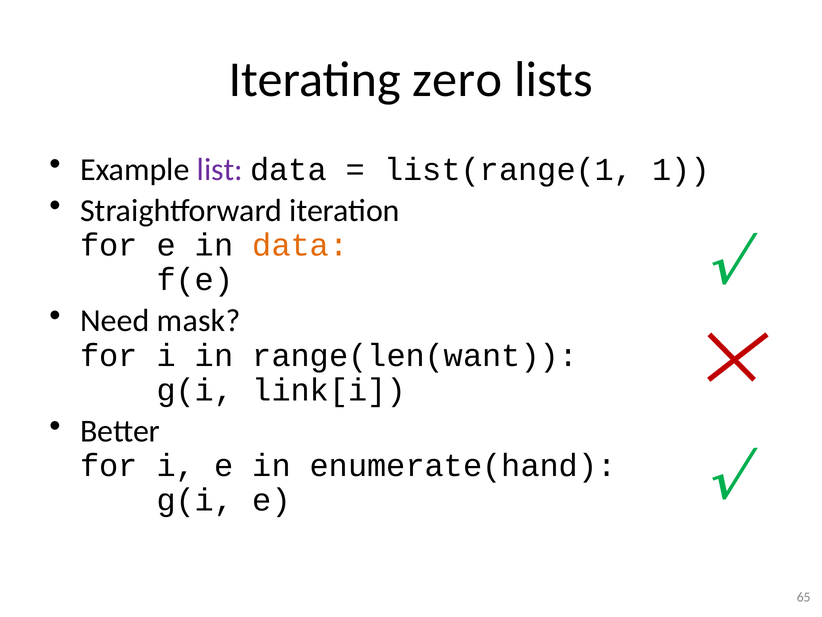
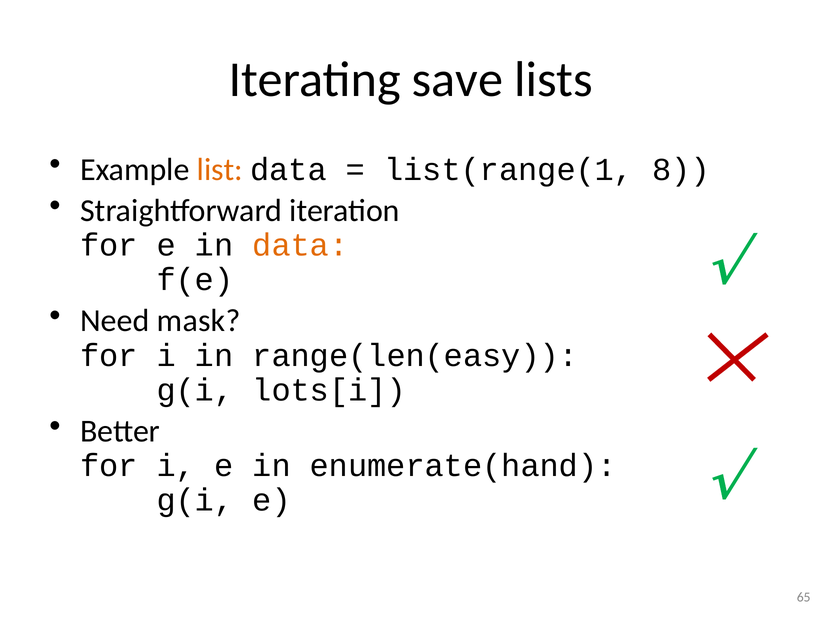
zero: zero -> save (457, 80)
list colour: purple -> orange (220, 169)
1: 1 -> 8 (681, 169)
range(len(want: range(len(want -> range(len(easy (415, 355)
link[i: link[i -> lots[i (329, 390)
